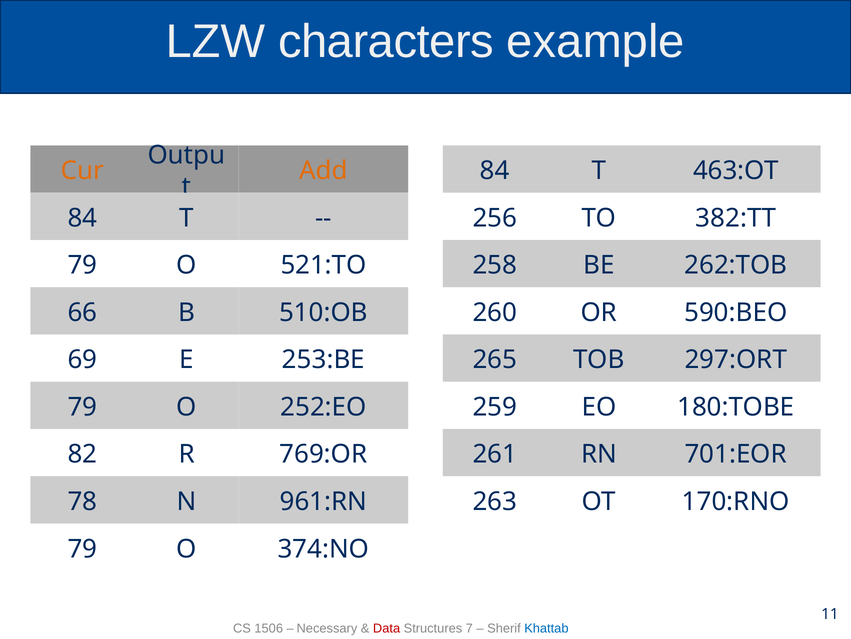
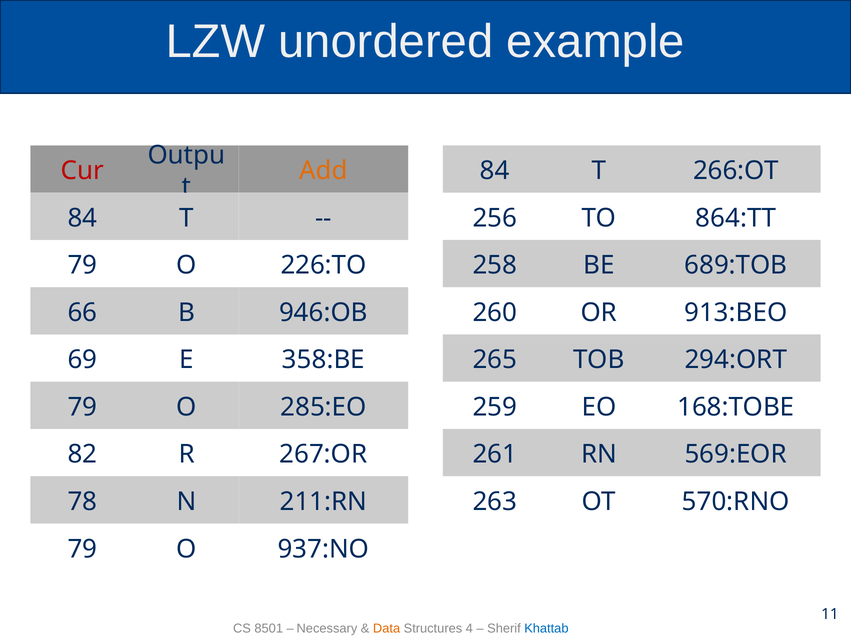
characters: characters -> unordered (386, 42)
Cur colour: orange -> red (82, 171)
463:OT: 463:OT -> 266:OT (736, 171)
382:TT: 382:TT -> 864:TT (736, 218)
521:TO: 521:TO -> 226:TO (323, 265)
262:TOB: 262:TOB -> 689:TOB (736, 265)
510:OB: 510:OB -> 946:OB (323, 312)
590:BEO: 590:BEO -> 913:BEO (736, 312)
253:BE: 253:BE -> 358:BE (323, 360)
297:ORT: 297:ORT -> 294:ORT (736, 360)
252:EO: 252:EO -> 285:EO (323, 407)
180:TOBE: 180:TOBE -> 168:TOBE (736, 407)
769:OR: 769:OR -> 267:OR (323, 454)
701:EOR: 701:EOR -> 569:EOR (736, 454)
961:RN: 961:RN -> 211:RN (323, 501)
170:RNO: 170:RNO -> 570:RNO (736, 501)
374:NO: 374:NO -> 937:NO (323, 549)
1506: 1506 -> 8501 (269, 628)
Data colour: red -> orange (387, 628)
7: 7 -> 4 (469, 628)
